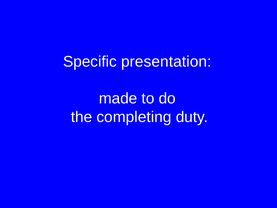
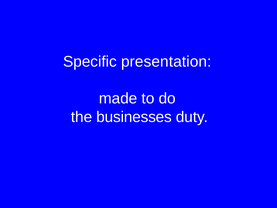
completing: completing -> businesses (134, 117)
